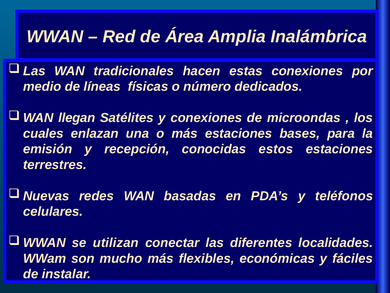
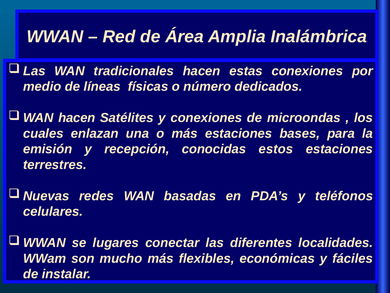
llegan: llegan -> hacen (77, 118)
utilizan: utilizan -> lugares (116, 243)
